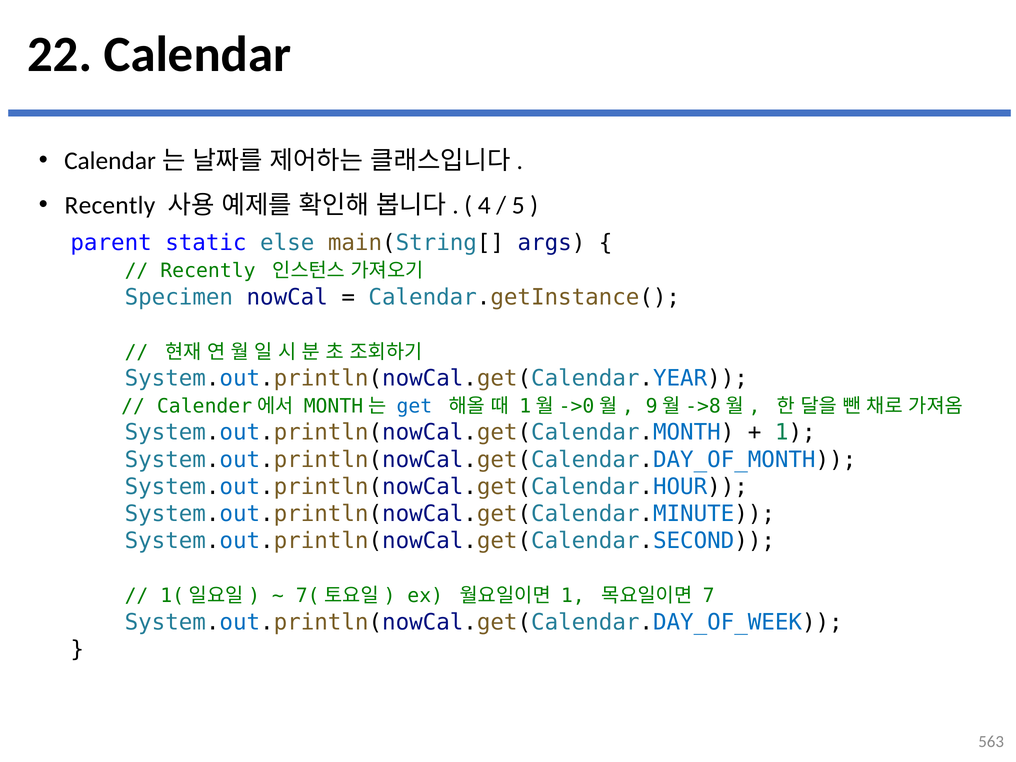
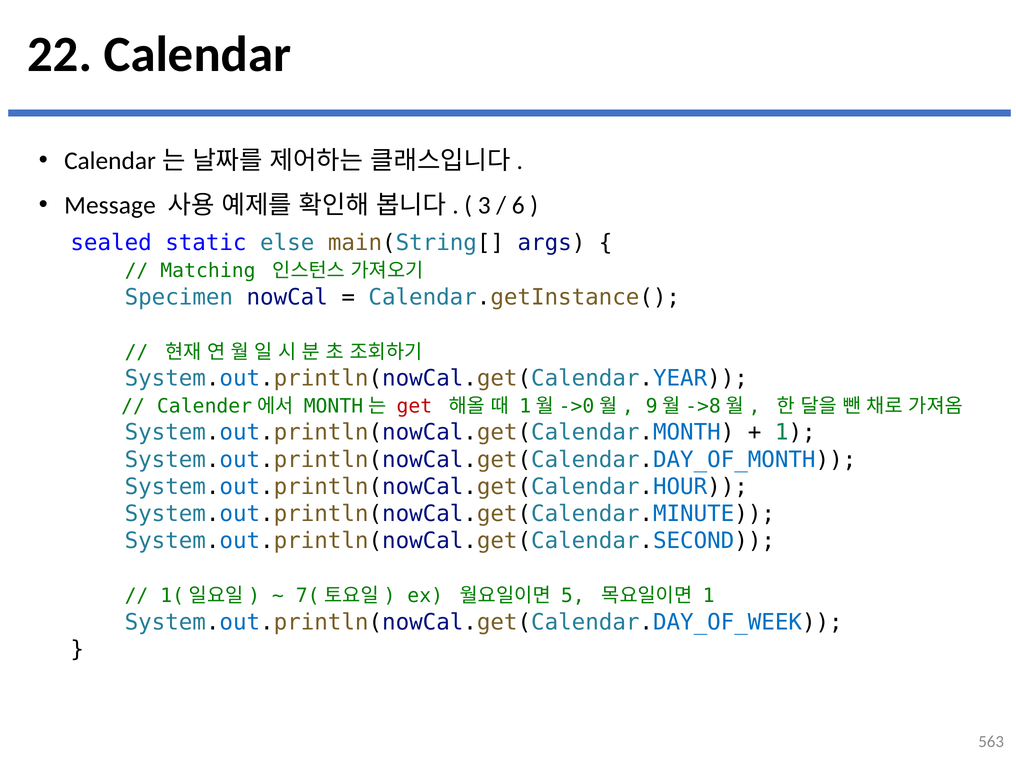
Recently: Recently -> Message (110, 205)
4: 4 -> 3 (484, 205)
5: 5 -> 6 (518, 205)
parent: parent -> sealed (111, 243)
Recently: Recently -> Matching (208, 271)
get colour: blue -> red (414, 406)
1: 1 -> 5 (573, 596)
7: 7 -> 1 (709, 596)
